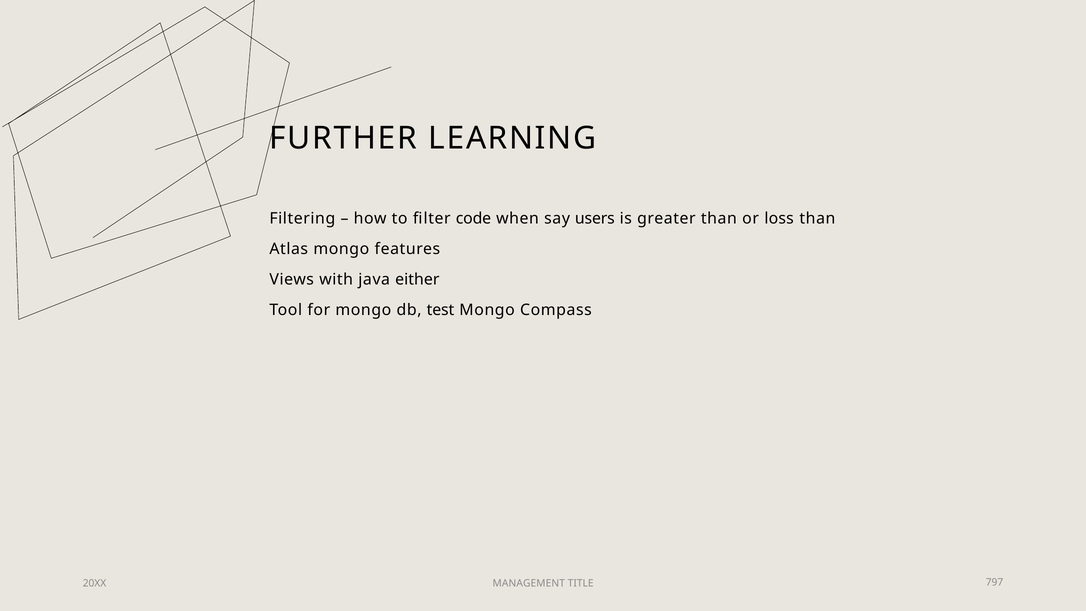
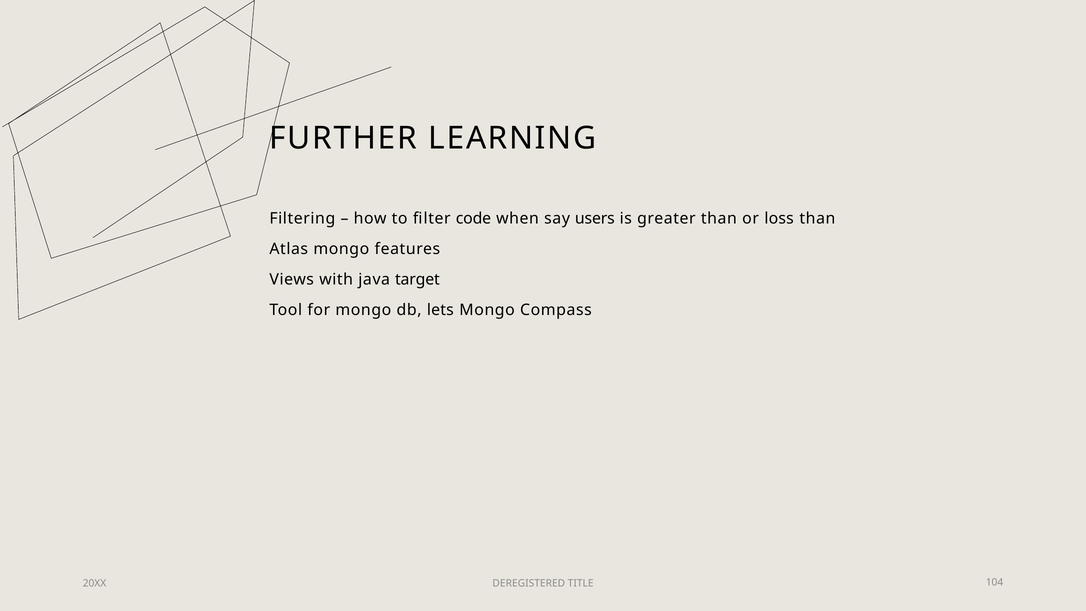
either: either -> target (417, 279)
test: test -> lets (440, 310)
MANAGEMENT: MANAGEMENT -> DEREGISTERED (529, 583)
797: 797 -> 104 (995, 582)
